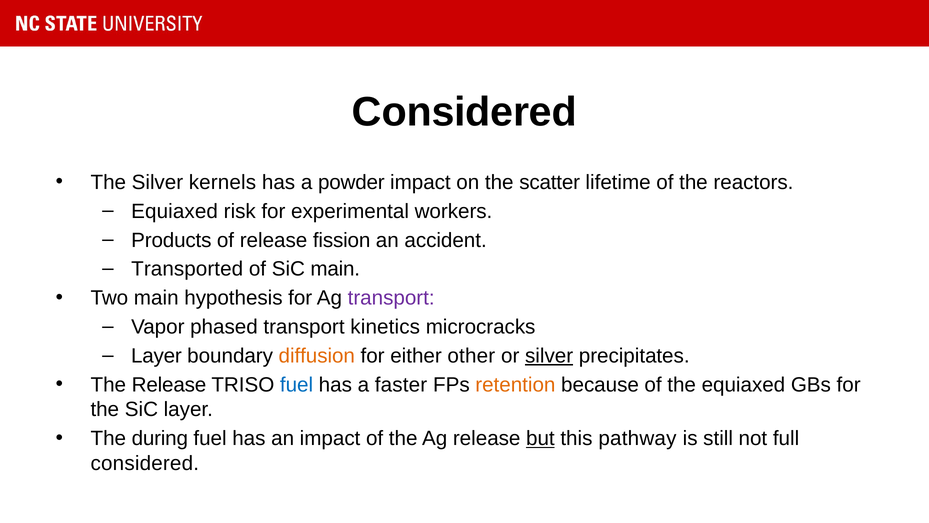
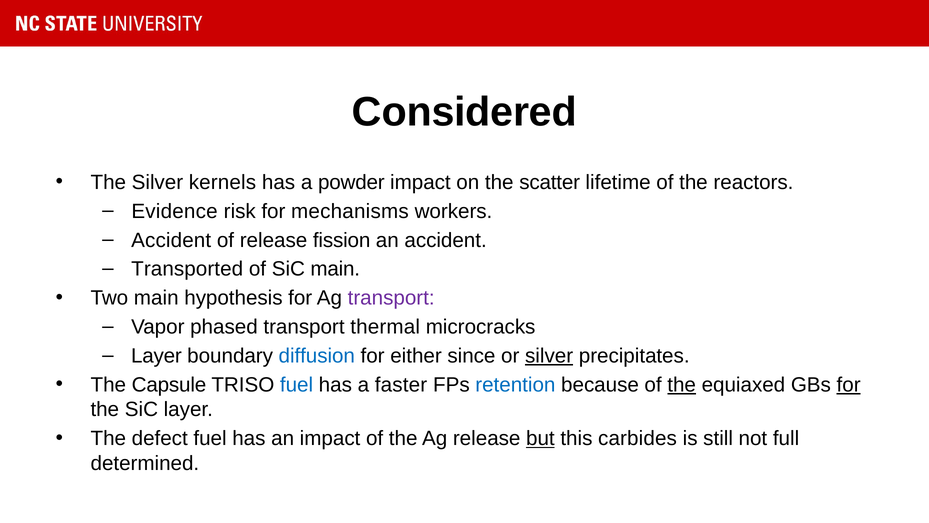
Equiaxed: Equiaxed -> Evidence (175, 211)
experimental: experimental -> mechanisms (350, 211)
Products: Products -> Accident (171, 240)
kinetics: kinetics -> thermal (385, 327)
diffusion colour: orange -> blue (317, 356)
other: other -> since (471, 356)
The Release: Release -> Capsule (169, 385)
retention colour: orange -> blue (515, 385)
the underline: none -> present (682, 385)
for underline: none -> present (849, 385)
during: during -> defect (160, 438)
pathway: pathway -> carbides (637, 438)
considered: considered -> determined (145, 463)
